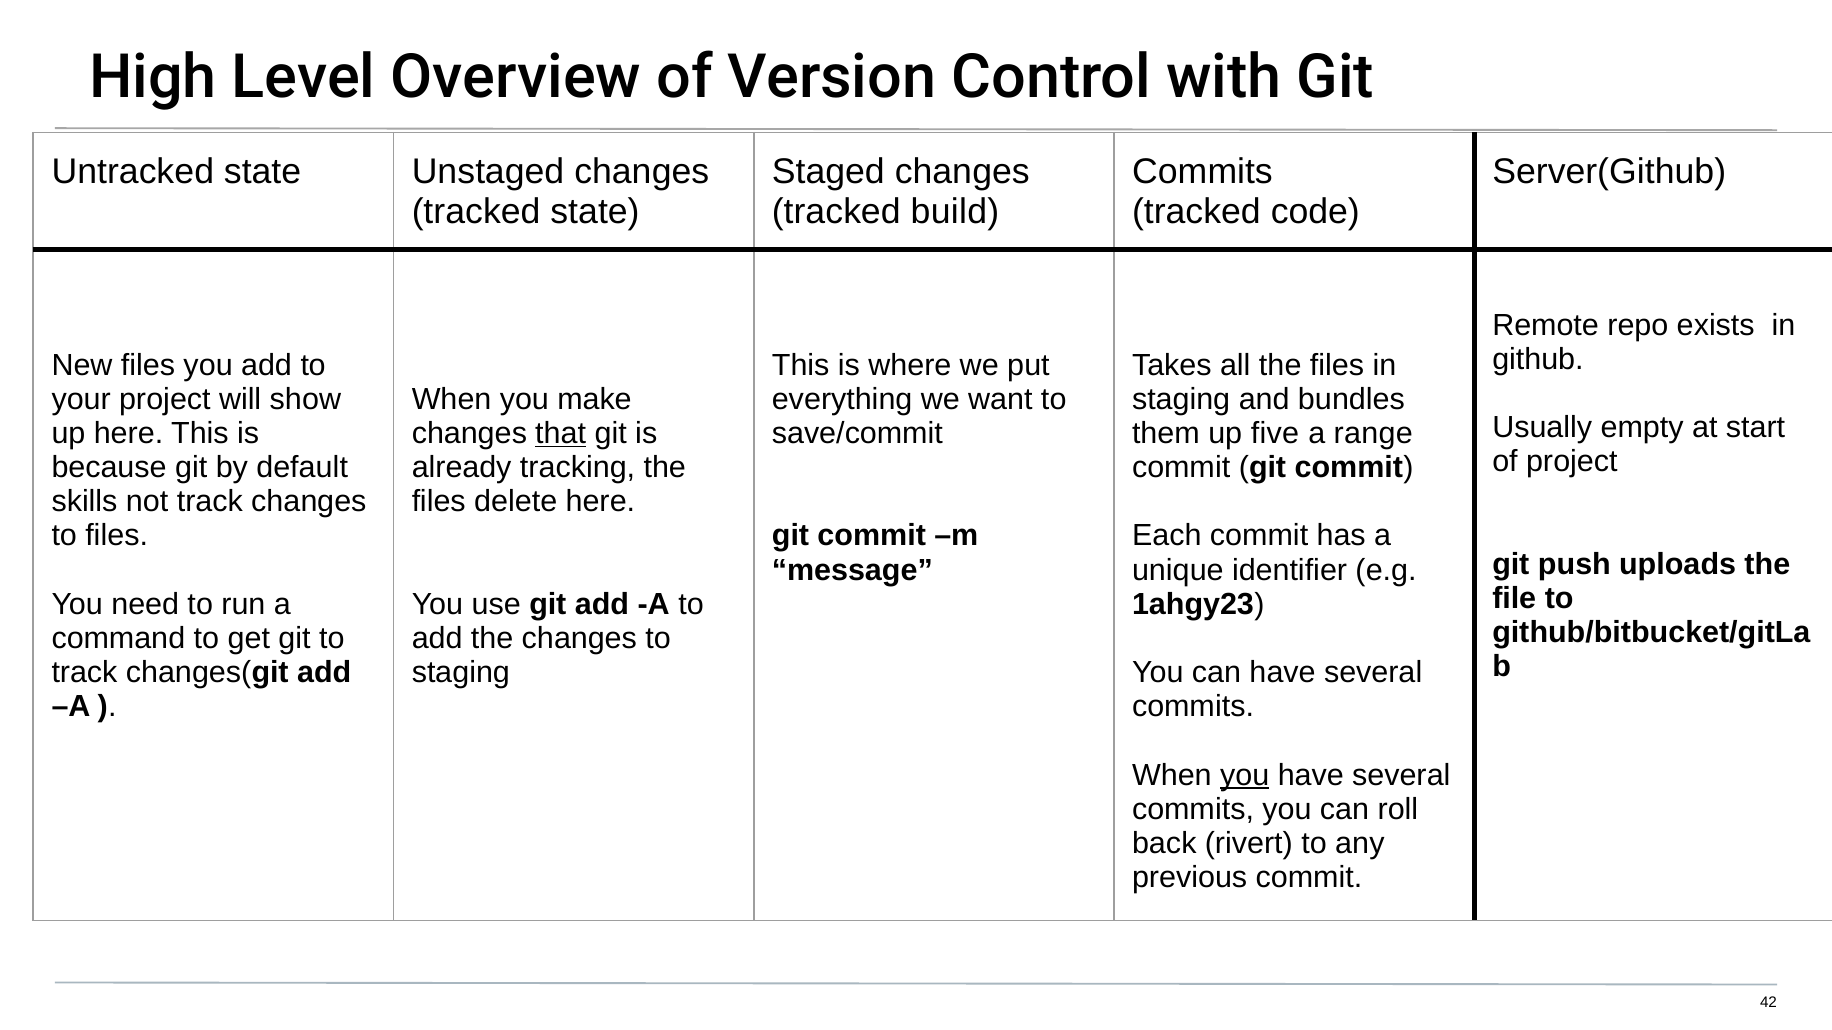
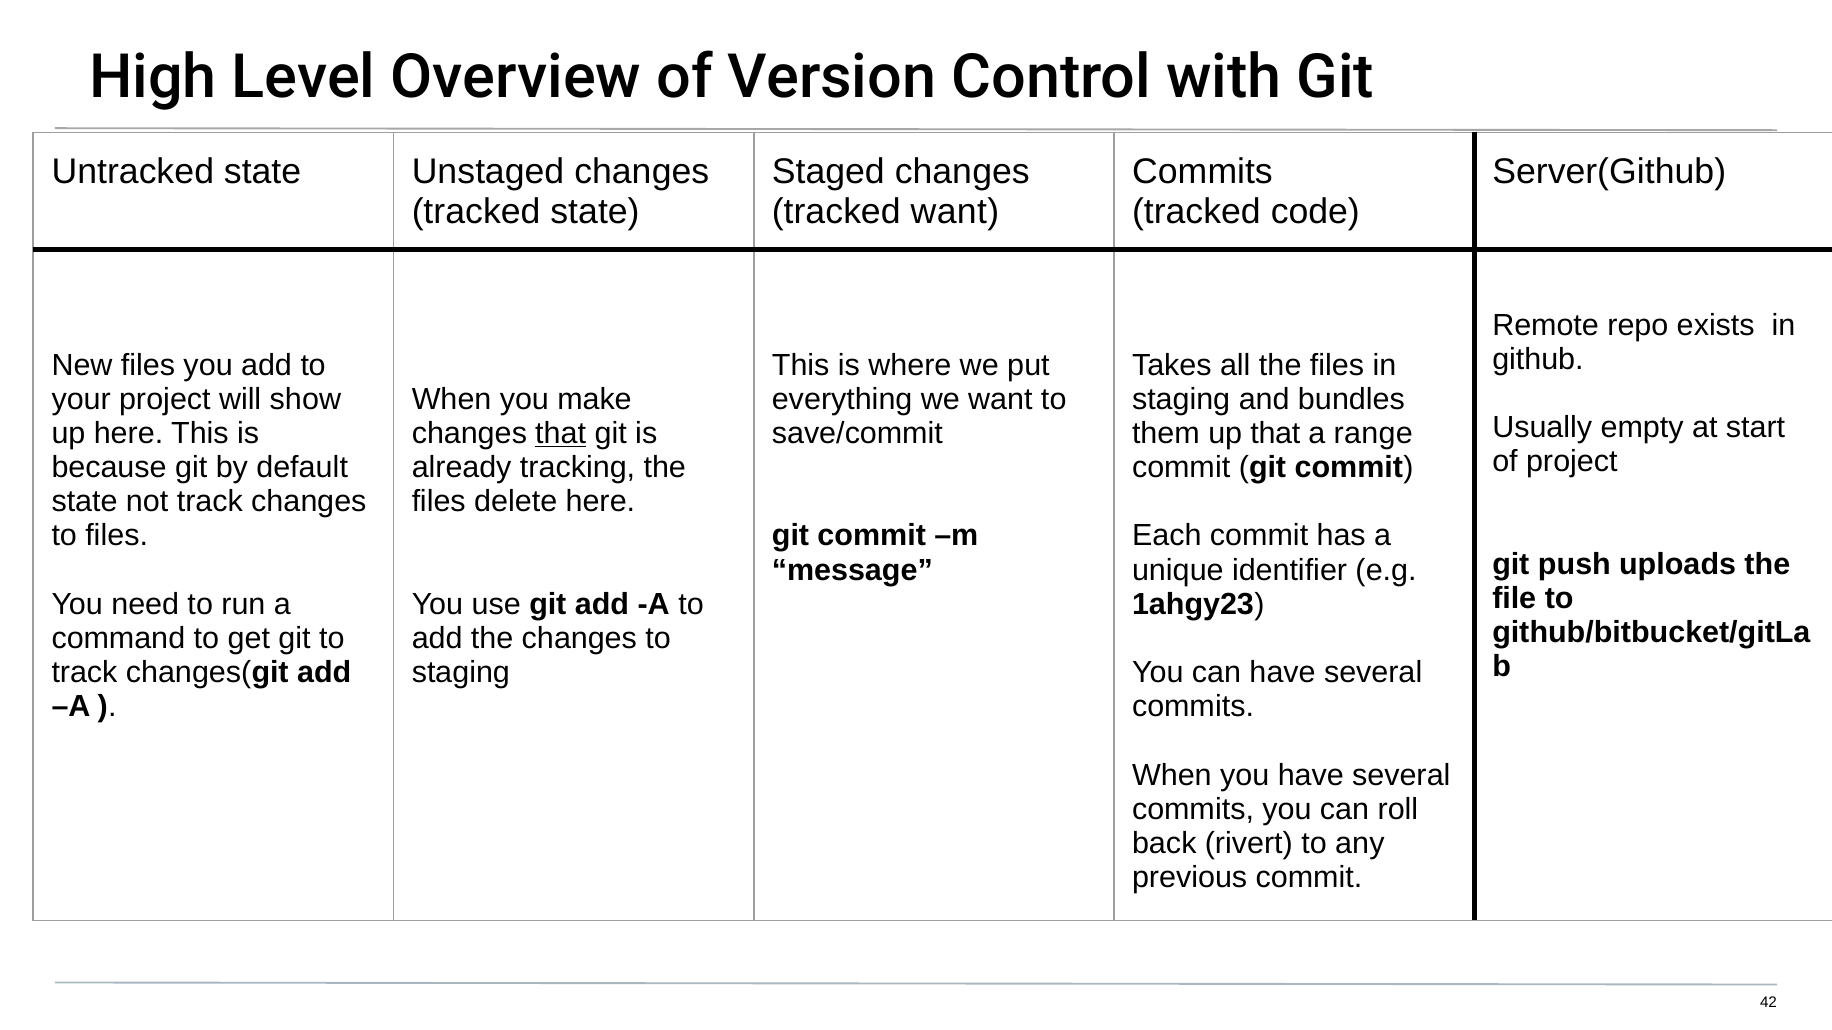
tracked build: build -> want (955, 212)
up five: five -> that (1275, 434)
skills: skills -> state (85, 502)
you underline: present -> none (1245, 776)
